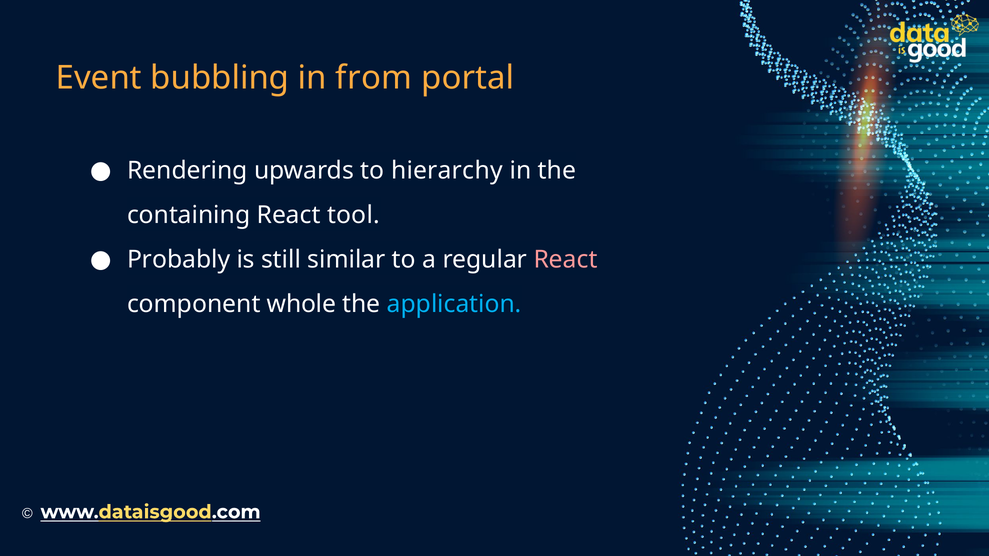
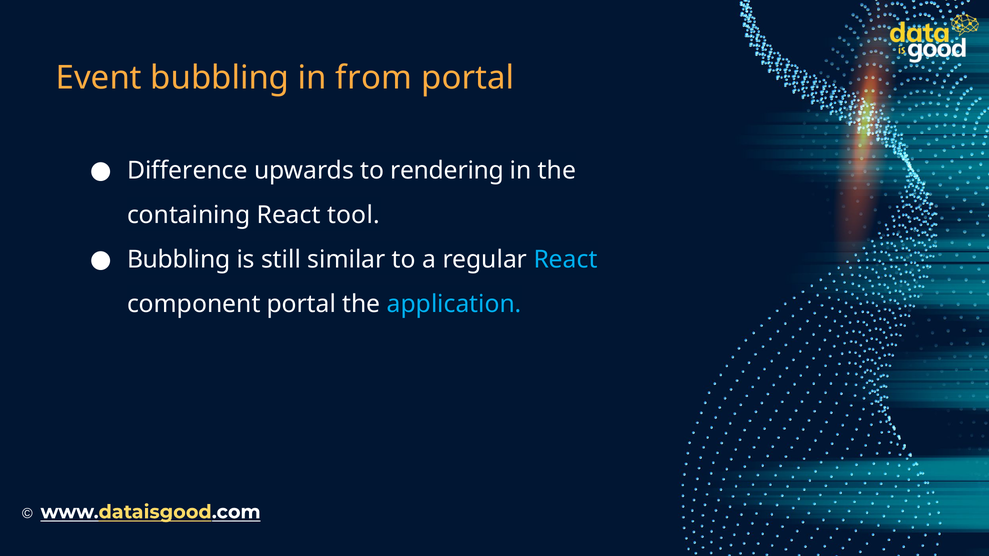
Rendering: Rendering -> Difference (187, 171)
hierarchy: hierarchy -> rendering (447, 171)
Probably: Probably -> Bubbling (179, 260)
React colour: pink -> light blue (566, 260)
component whole: whole -> portal (301, 304)
